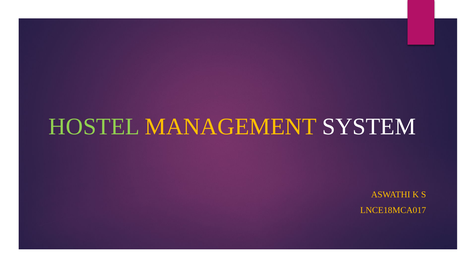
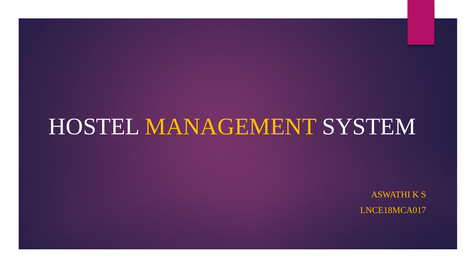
HOSTEL colour: light green -> white (94, 127)
